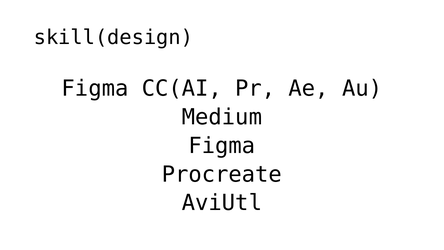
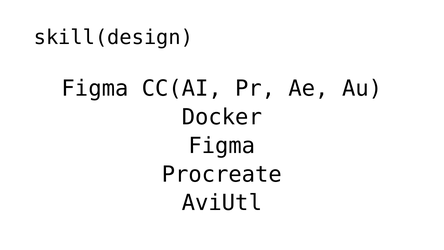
Medium: Medium -> Docker (222, 117)
